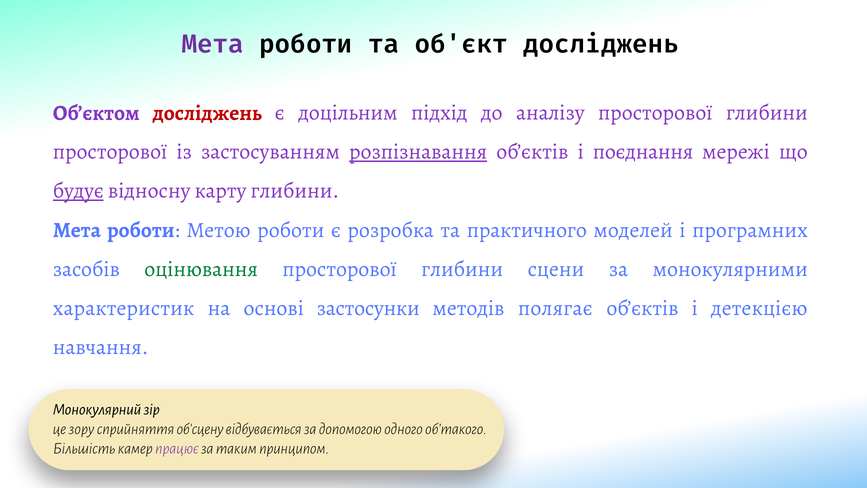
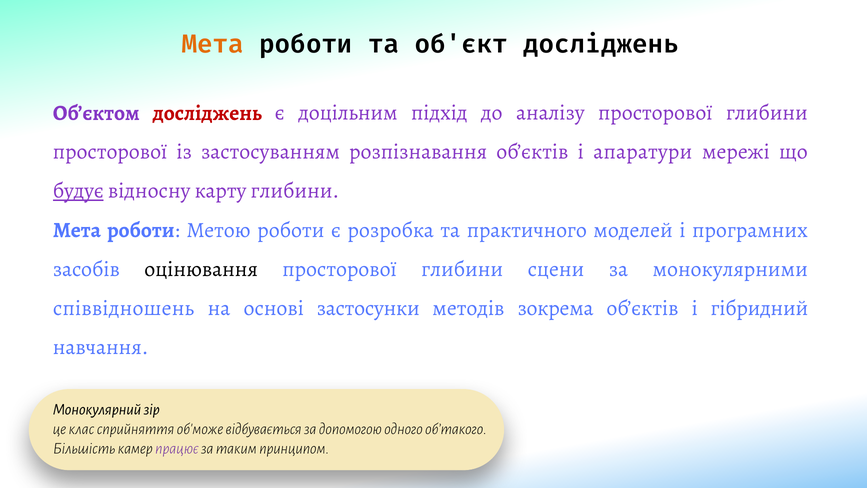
Мета colour: purple -> orange (213, 44)
розпізнавання underline: present -> none (418, 152)
поєднання: поєднання -> апаратури (643, 152)
оцінювання colour: green -> black (201, 269)
характеристик: характеристик -> співвідношень (124, 308)
полягає: полягає -> зокрема (556, 308)
детекцією: детекцією -> гібридний (759, 308)
зору: зору -> клас (81, 428)
об'сцену: об'сцену -> об'може (200, 428)
